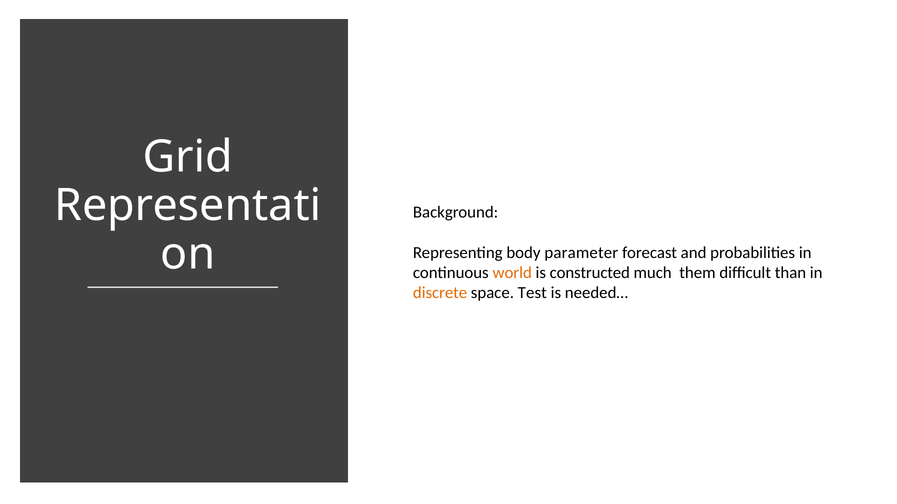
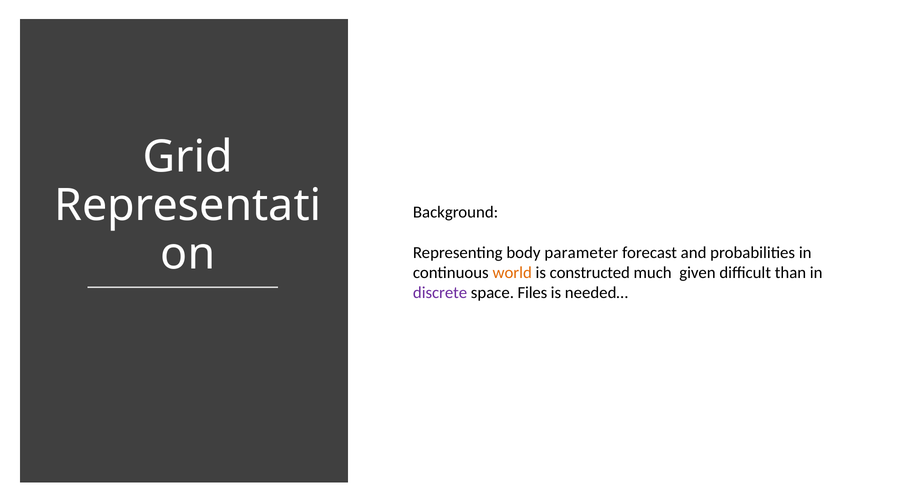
them: them -> given (697, 273)
discrete colour: orange -> purple (440, 293)
Test: Test -> Files (532, 293)
